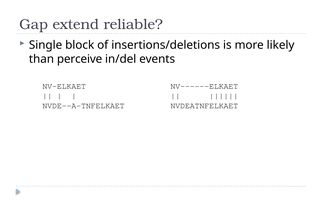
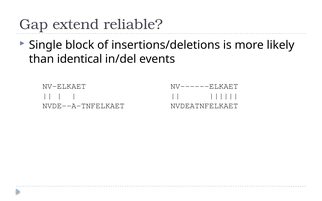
perceive: perceive -> identical (80, 59)
